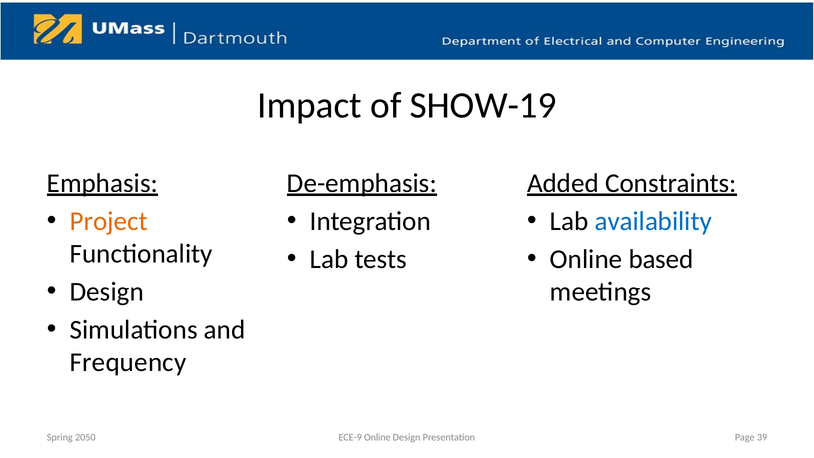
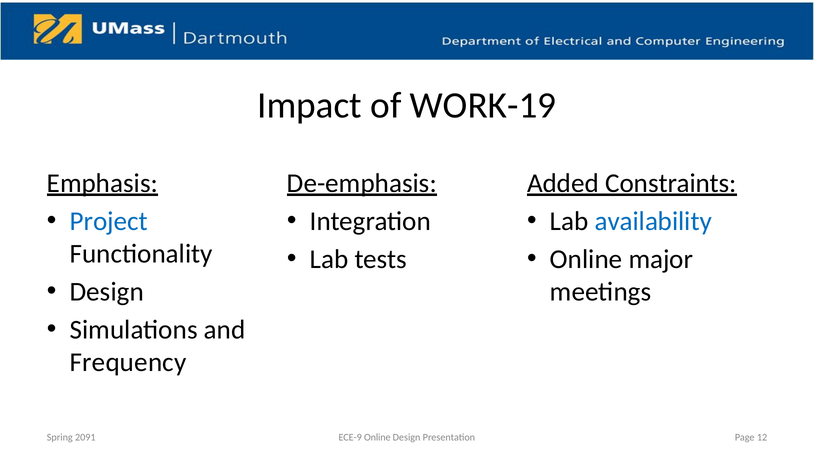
SHOW-19: SHOW-19 -> WORK-19 (483, 106)
Project colour: orange -> blue (109, 221)
based: based -> major (661, 259)
39: 39 -> 12 (762, 437)
2050: 2050 -> 2091 (85, 437)
